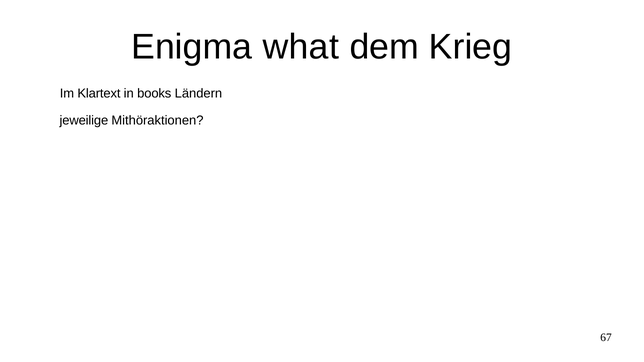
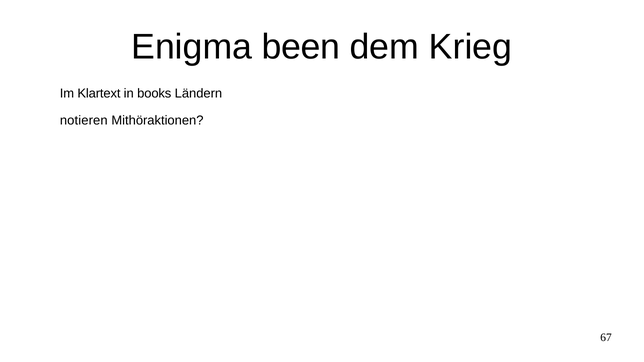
what: what -> been (301, 47)
jeweilige: jeweilige -> notieren (84, 120)
